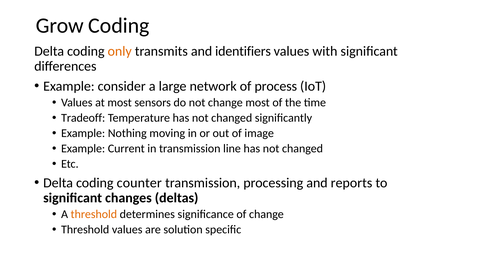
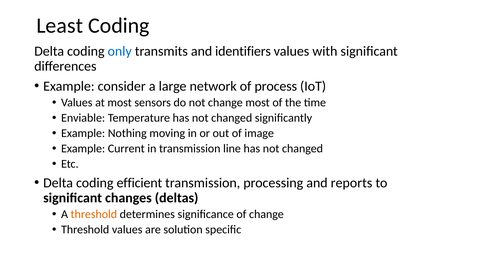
Grow: Grow -> Least (60, 26)
only colour: orange -> blue (120, 51)
Tradeoff: Tradeoff -> Enviable (83, 118)
counter: counter -> efficient (139, 183)
